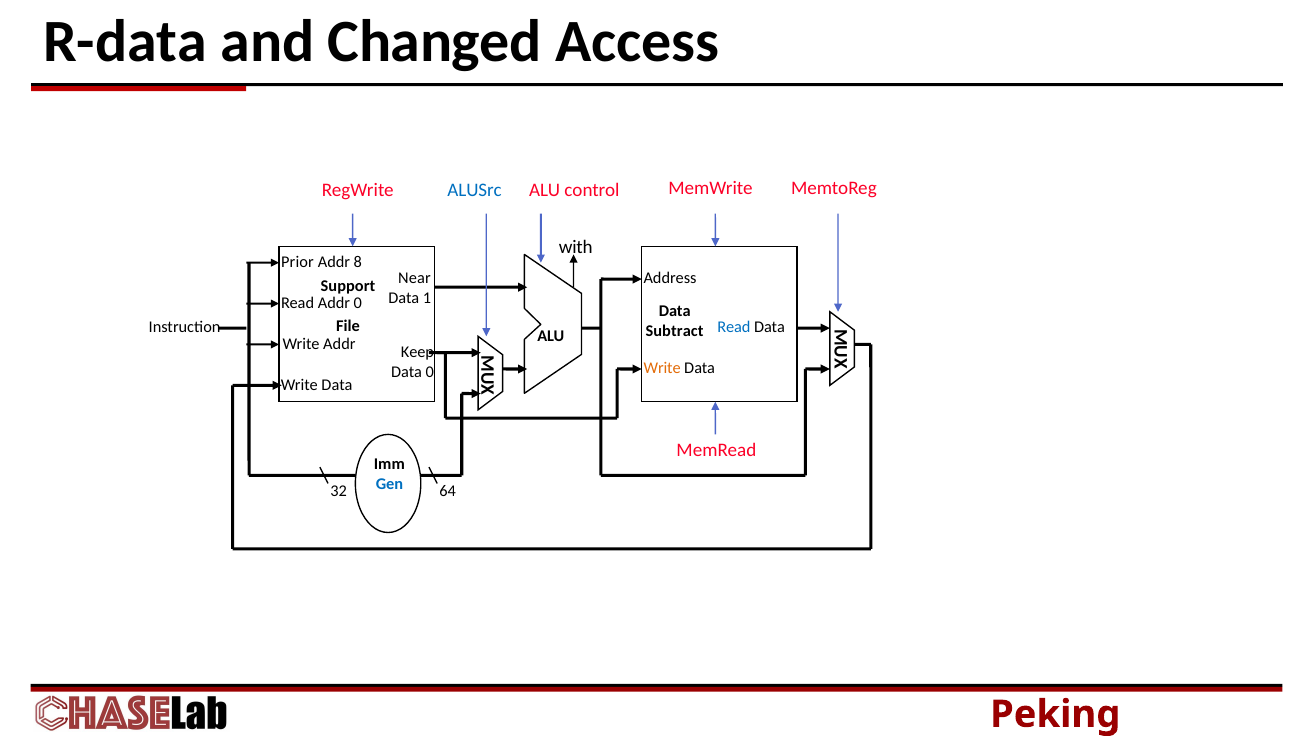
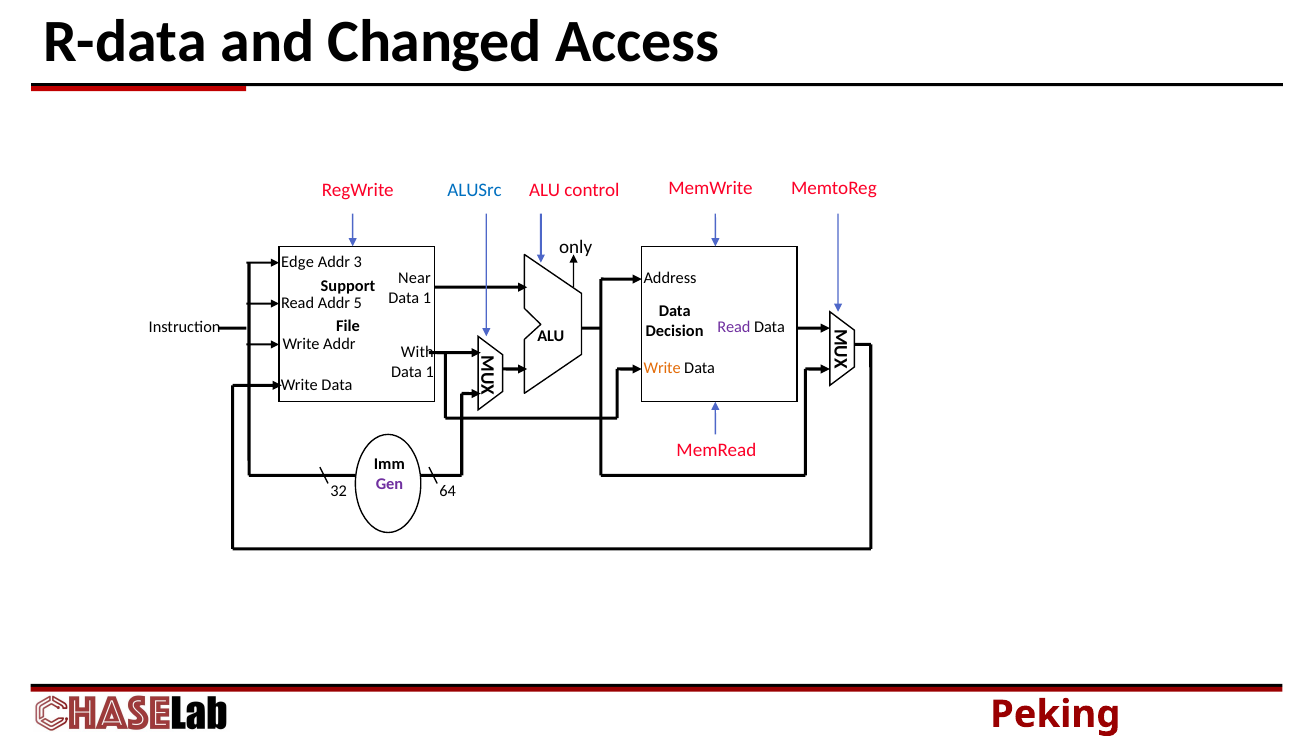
with: with -> only (576, 247)
Prior: Prior -> Edge (297, 262)
8: 8 -> 3 (358, 262)
Addr 0: 0 -> 5 (358, 303)
Read colour: blue -> purple (734, 328)
Subtract: Subtract -> Decision (675, 331)
Keep: Keep -> With (417, 352)
0: 0 -> 1 (430, 372)
Gen colour: blue -> purple (389, 484)
